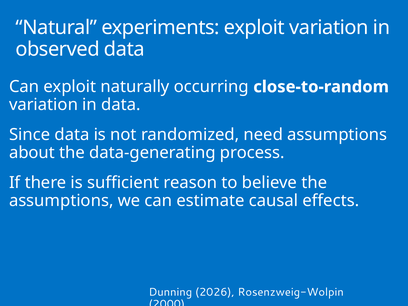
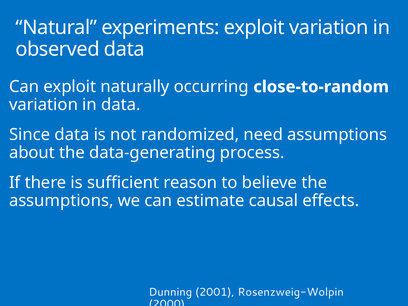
2026: 2026 -> 2001 (215, 292)
